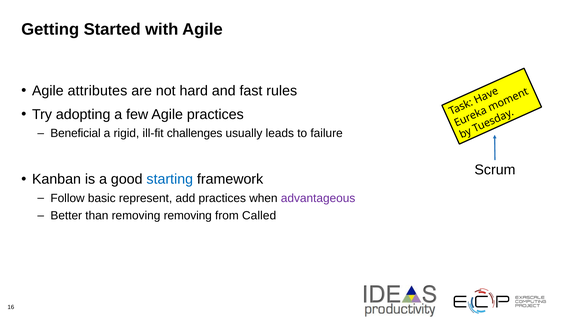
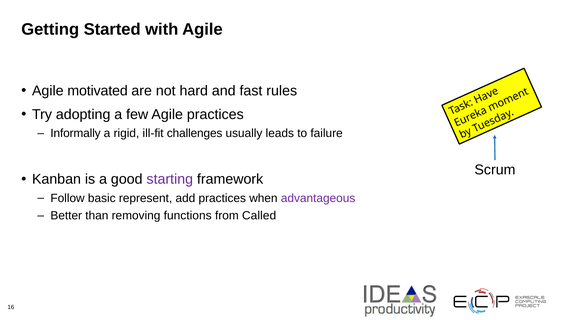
attributes: attributes -> motivated (98, 91)
Beneficial: Beneficial -> Informally (76, 133)
starting colour: blue -> purple (170, 179)
removing removing: removing -> functions (188, 215)
